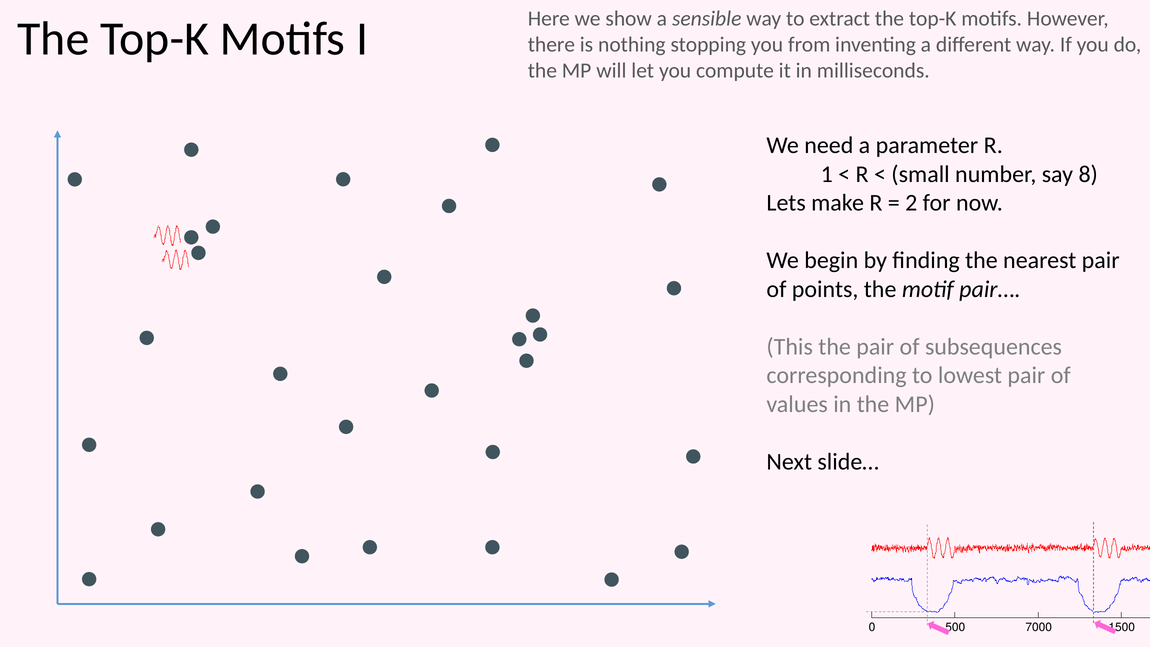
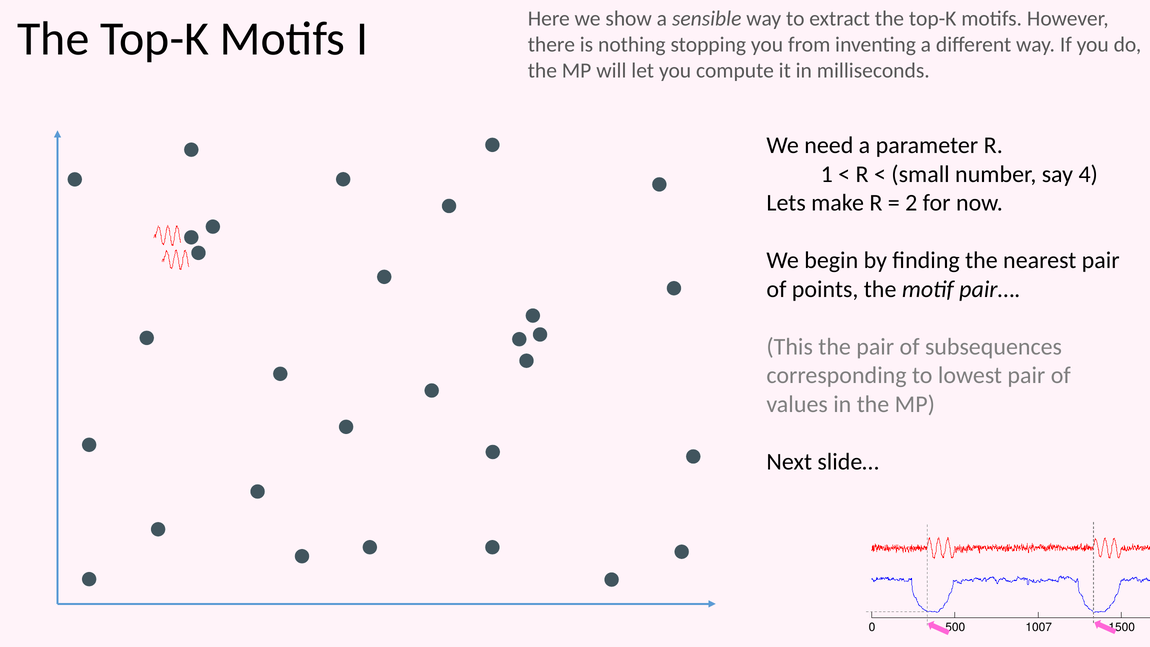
8: 8 -> 4 (1088, 174)
7000: 7000 -> 1007 (1039, 627)
